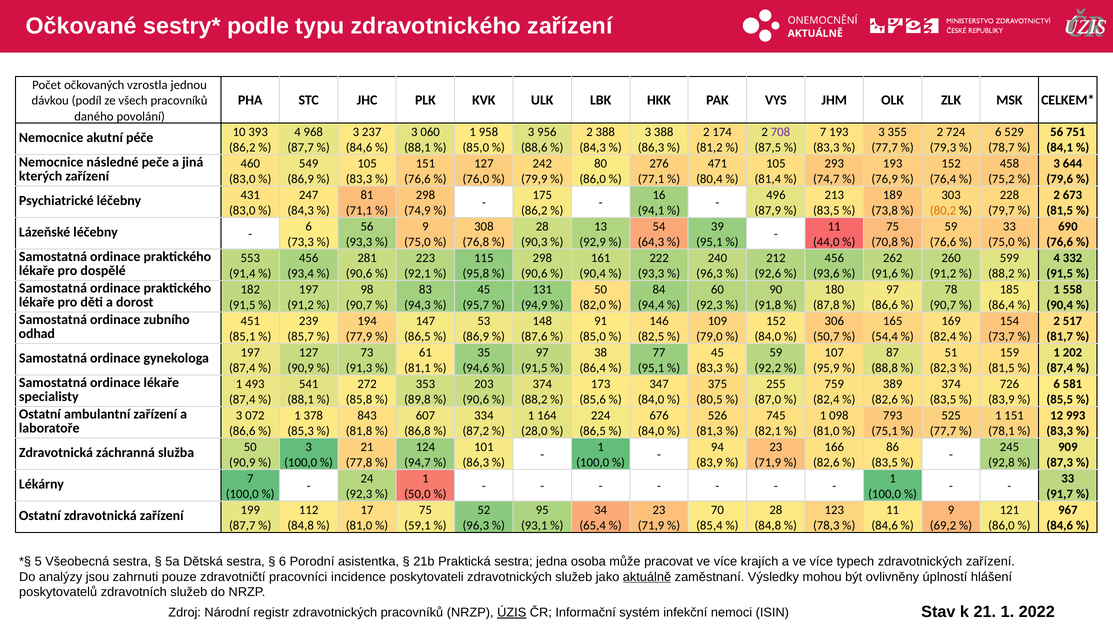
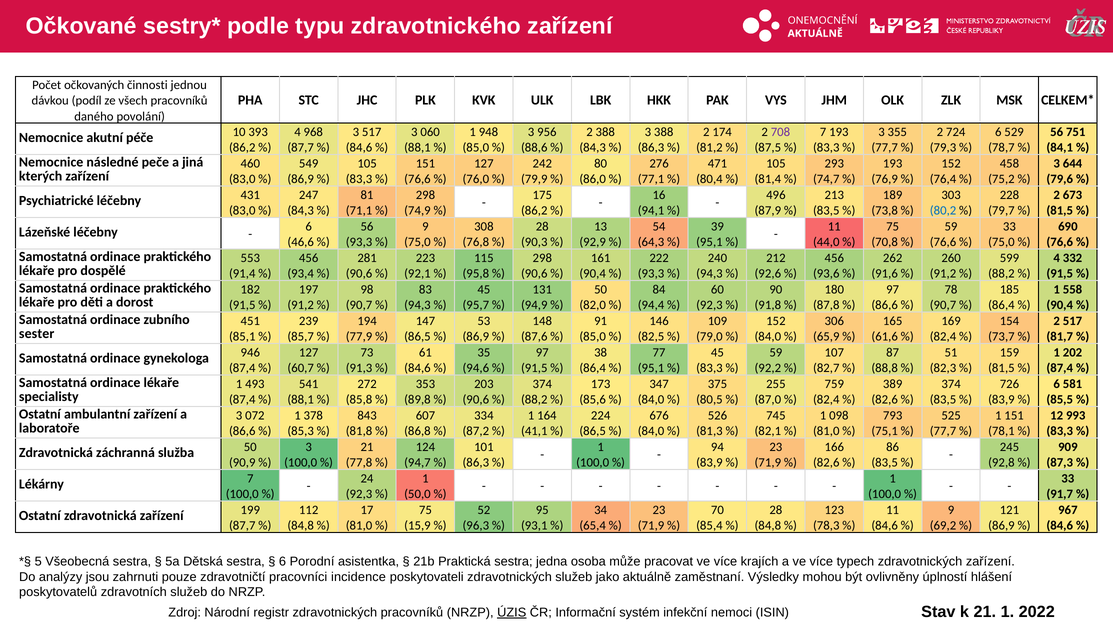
vzrostla: vzrostla -> činnosti (147, 85)
3 237: 237 -> 517 (372, 132)
958: 958 -> 948 (488, 132)
80,2 colour: orange -> blue (943, 211)
73,3: 73,3 -> 46,6 (301, 242)
96,3: 96,3 -> 94,3 (709, 274)
odhad: odhad -> sester (37, 334)
50,7: 50,7 -> 65,9 (826, 337)
54,4: 54,4 -> 61,6 (885, 337)
gynekologa 197: 197 -> 946 (250, 352)
90,9: 90,9 -> 60,7 (301, 368)
81,1: 81,1 -> 84,6 (417, 368)
95,9: 95,9 -> 82,7 (826, 368)
28,0: 28,0 -> 41,1 (534, 431)
59,1: 59,1 -> 15,9 (417, 526)
86,0: 86,0 -> 86,9 (1001, 526)
aktuálně underline: present -> none (647, 577)
